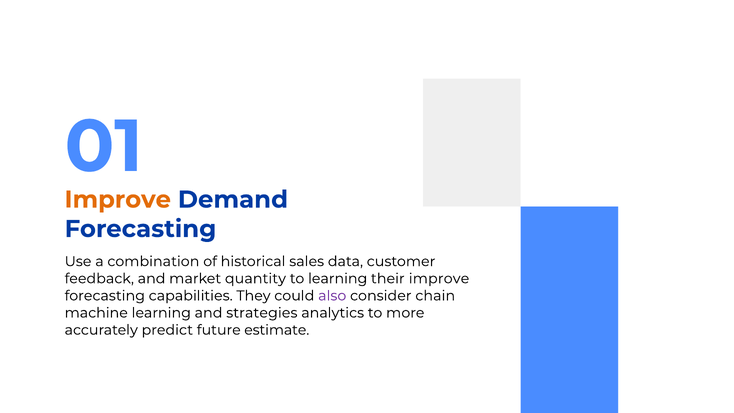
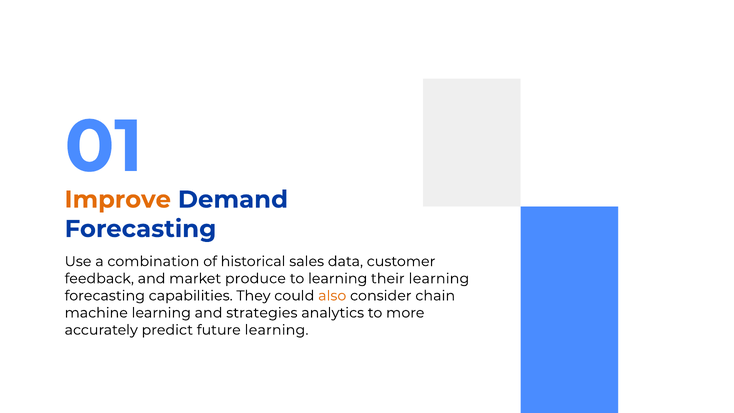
quantity: quantity -> produce (255, 278)
their improve: improve -> learning (439, 278)
also colour: purple -> orange (332, 296)
future estimate: estimate -> learning (277, 330)
